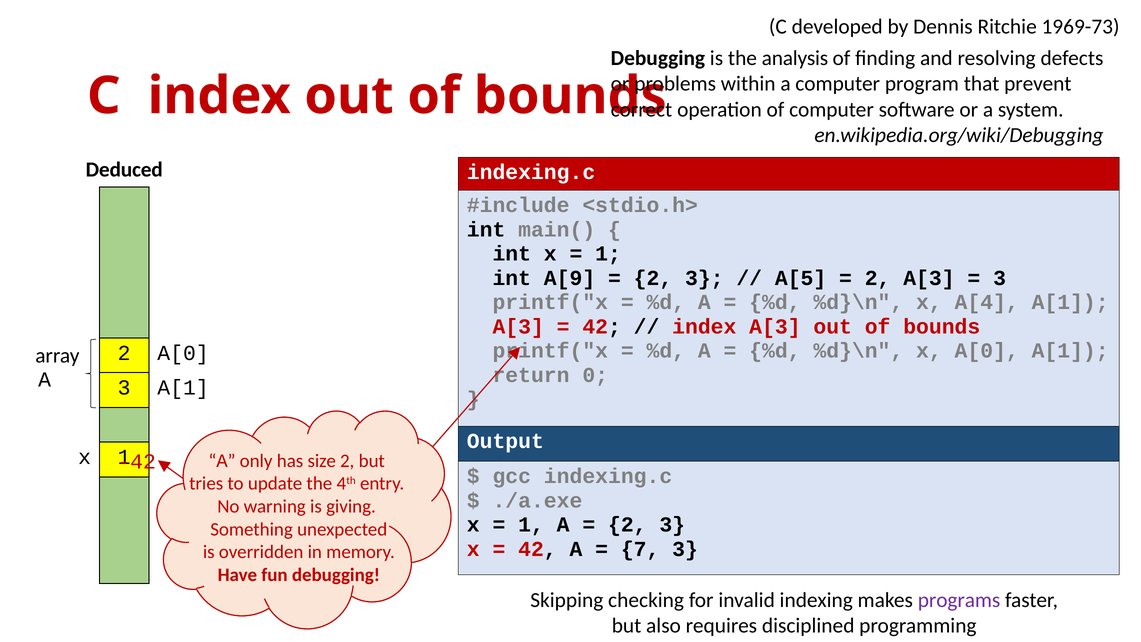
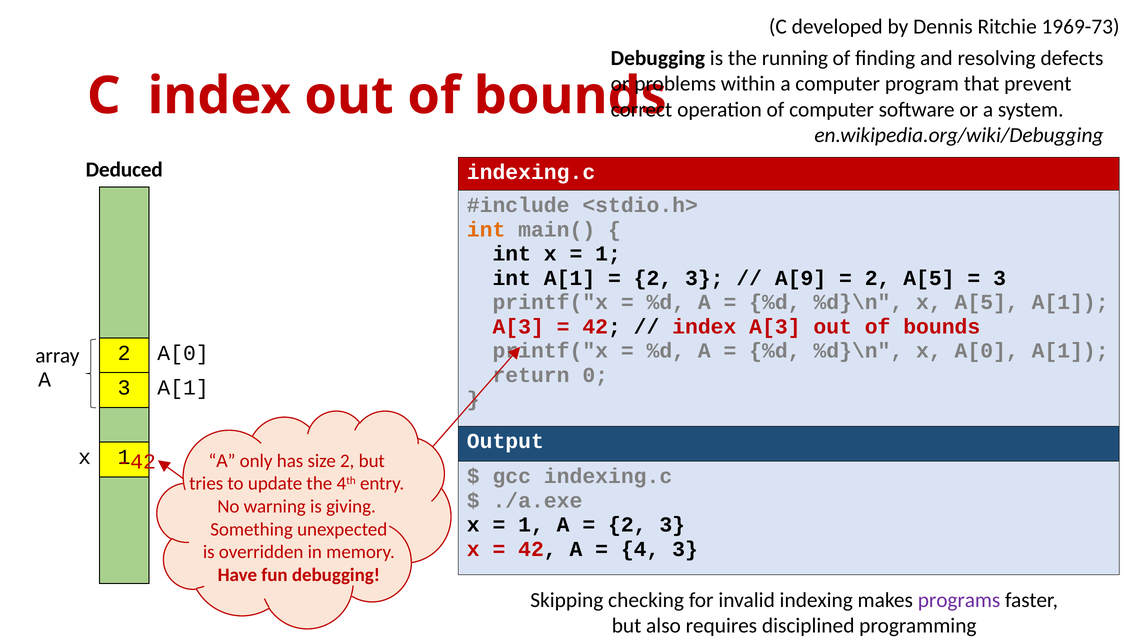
analysis: analysis -> running (795, 58)
int colour: black -> orange (486, 229)
int A[9: A[9 -> A[1 (570, 278)
A[5: A[5 -> A[9 (801, 278)
2 A[3: A[3 -> A[5 (929, 278)
x A[4: A[4 -> A[5 (987, 302)
7: 7 -> 4 (640, 549)
